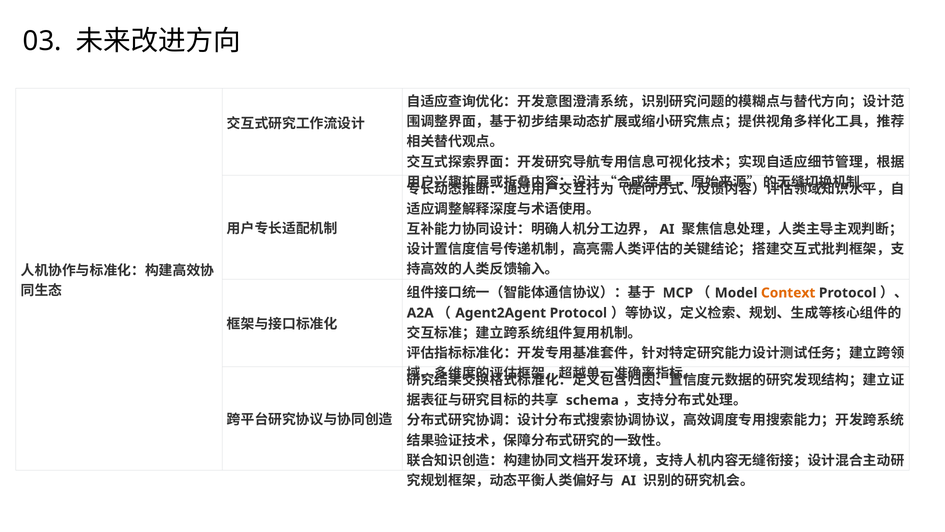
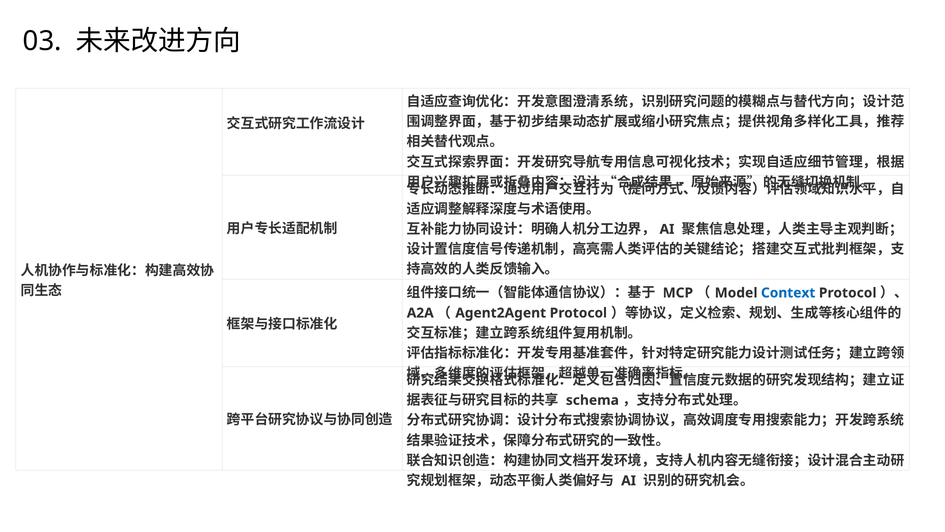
Context colour: orange -> blue (788, 293)
